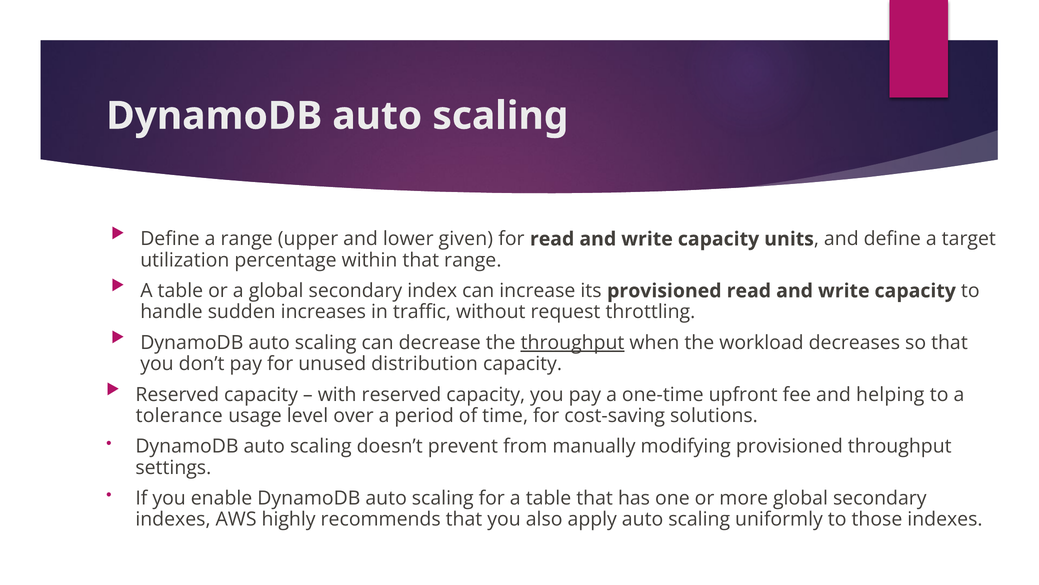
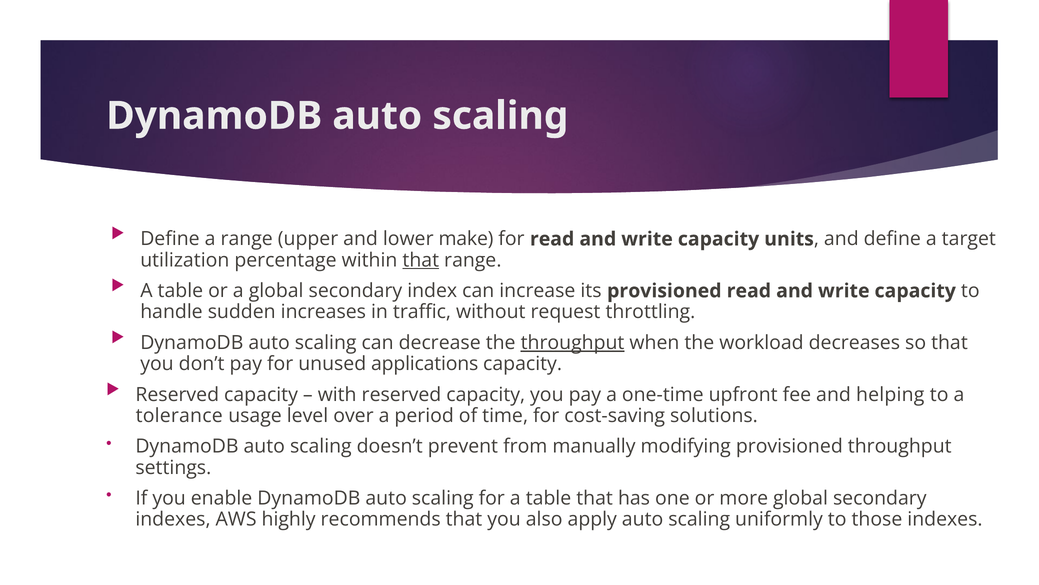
given: given -> make (466, 239)
that underline: none -> present (421, 260)
distribution: distribution -> applications (425, 363)
